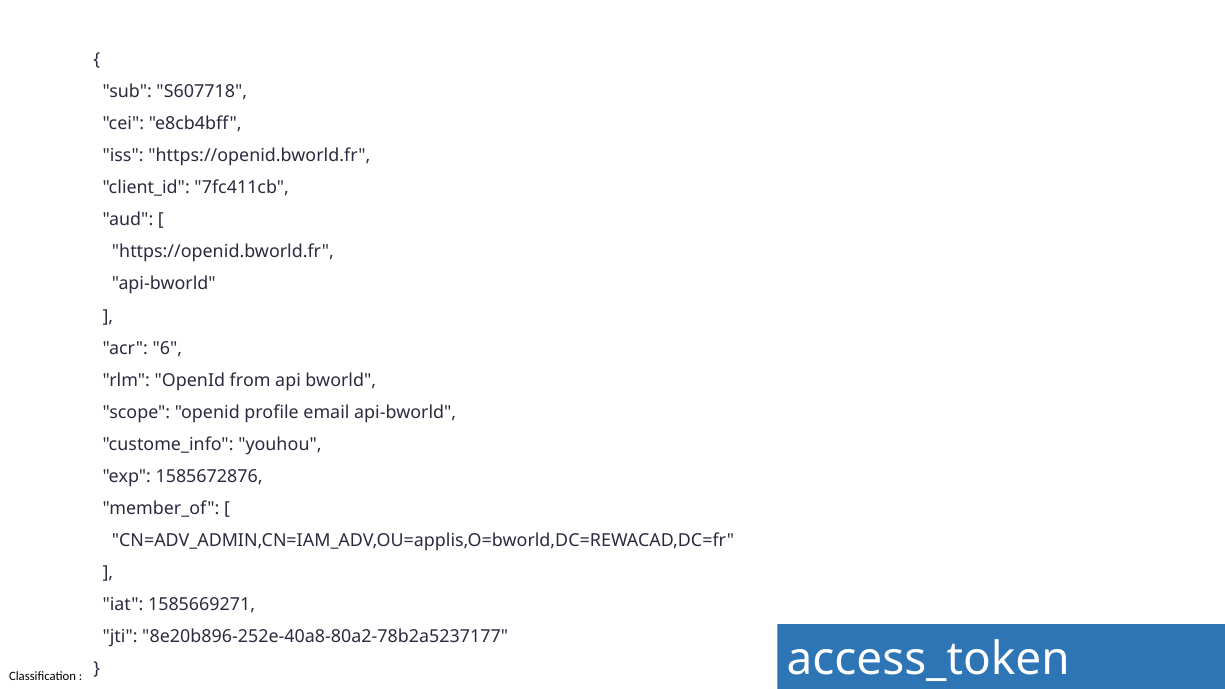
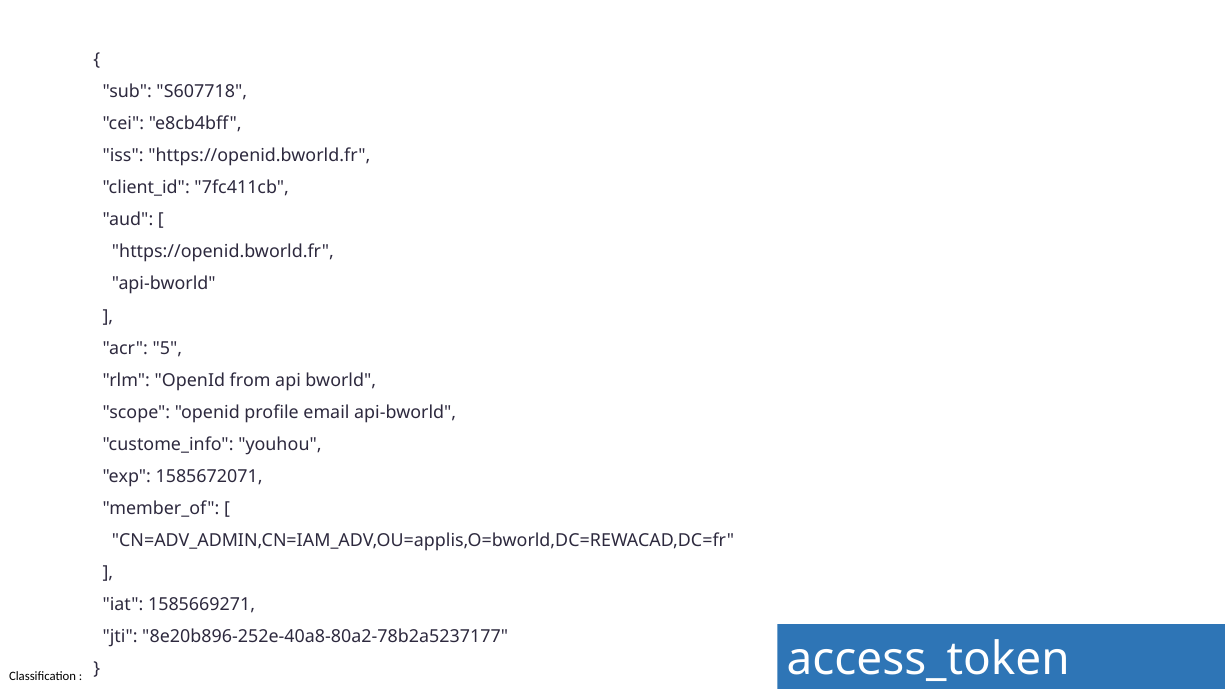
6: 6 -> 5 (167, 348)
1585672876: 1585672876 -> 1585672071 (209, 477)
